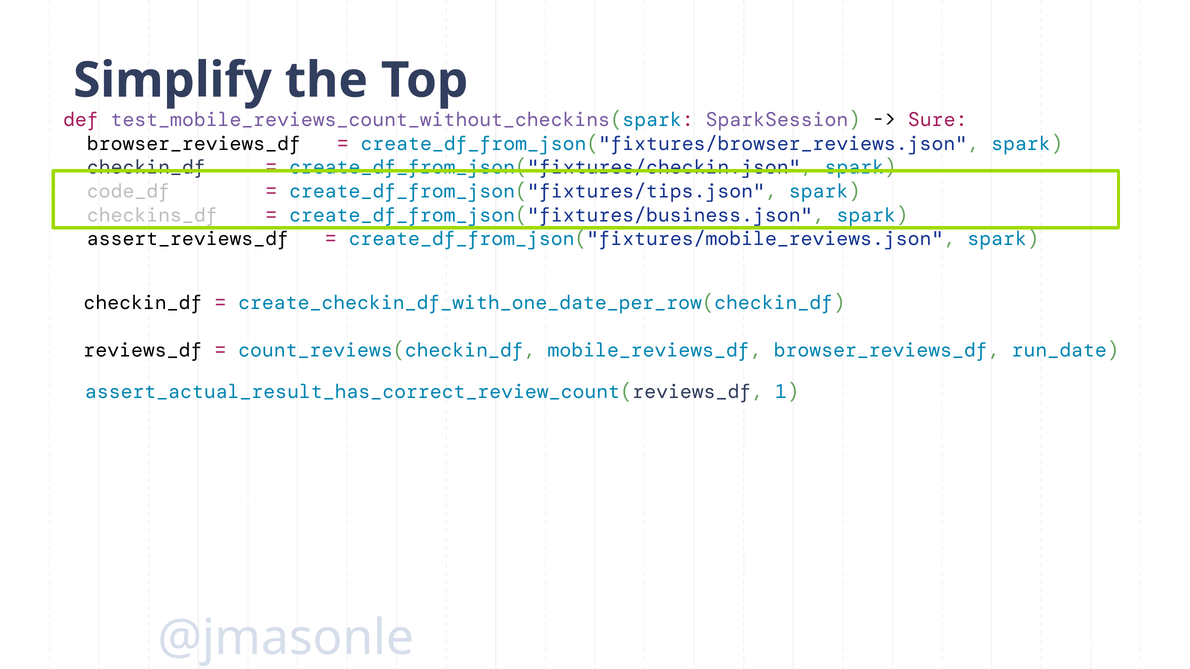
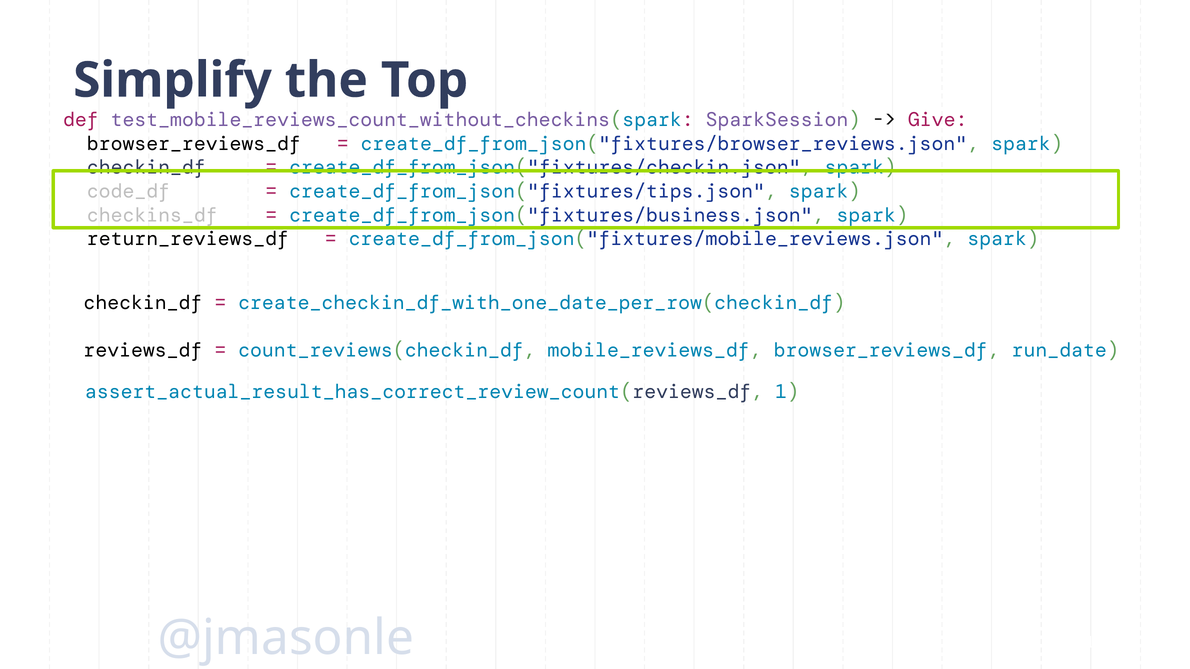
Sure: Sure -> Give (938, 120)
assert_reviews_df: assert_reviews_df -> return_reviews_df (188, 239)
